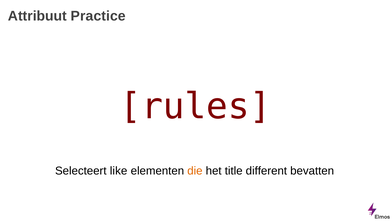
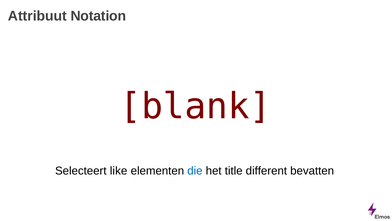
Practice: Practice -> Notation (98, 16)
rules: rules -> blank (195, 106)
die colour: orange -> blue (195, 171)
